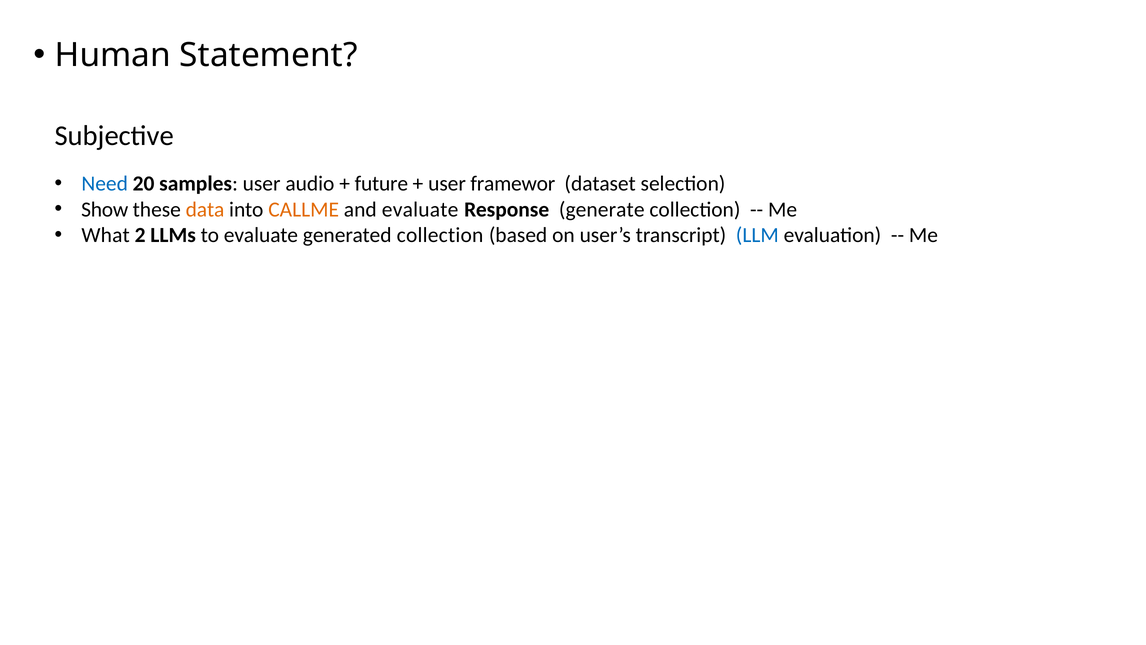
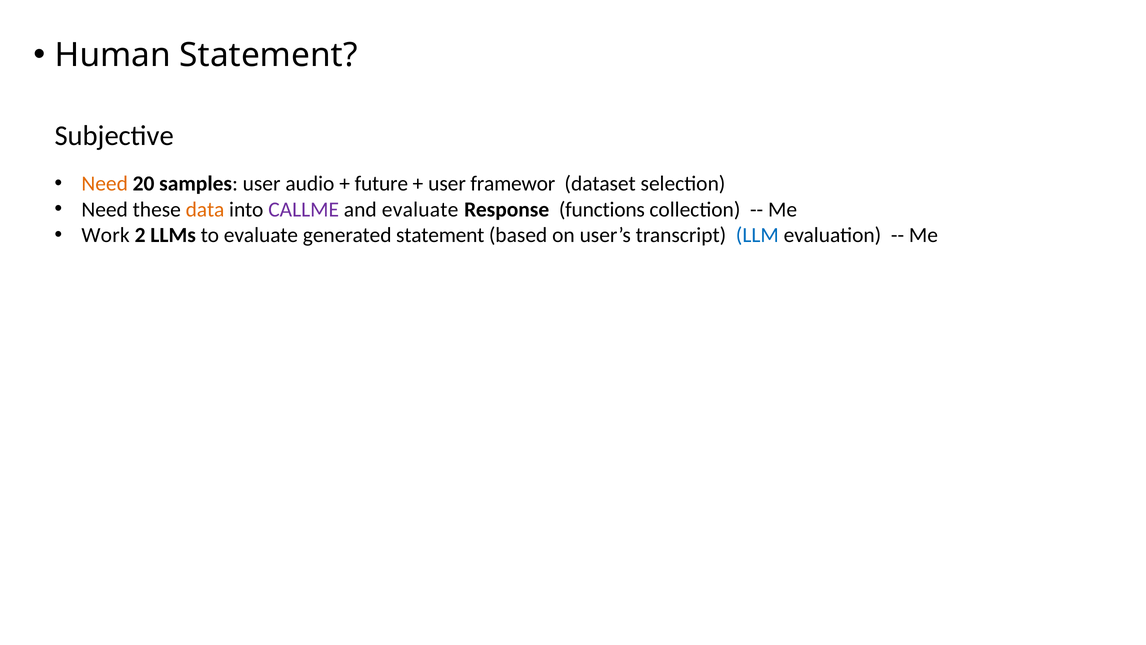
Need colour: blue -> orange (105, 184)
Show: Show -> Need (105, 209)
CALLME colour: orange -> purple (304, 209)
generate: generate -> functions (602, 209)
What: What -> Work (106, 235)
generated collection: collection -> statement (440, 235)
